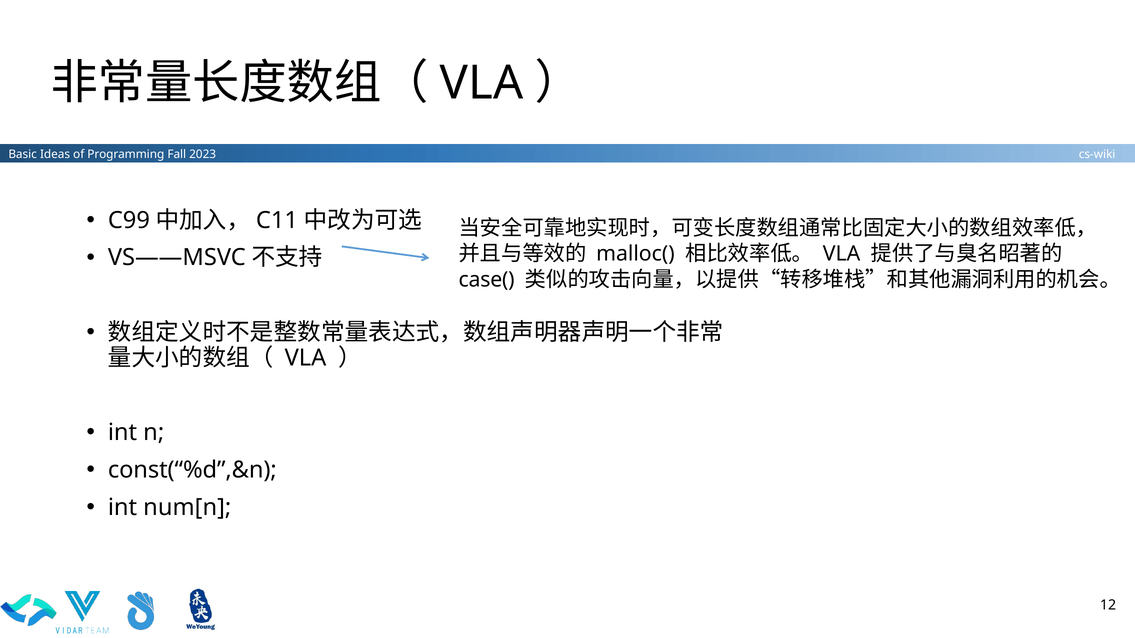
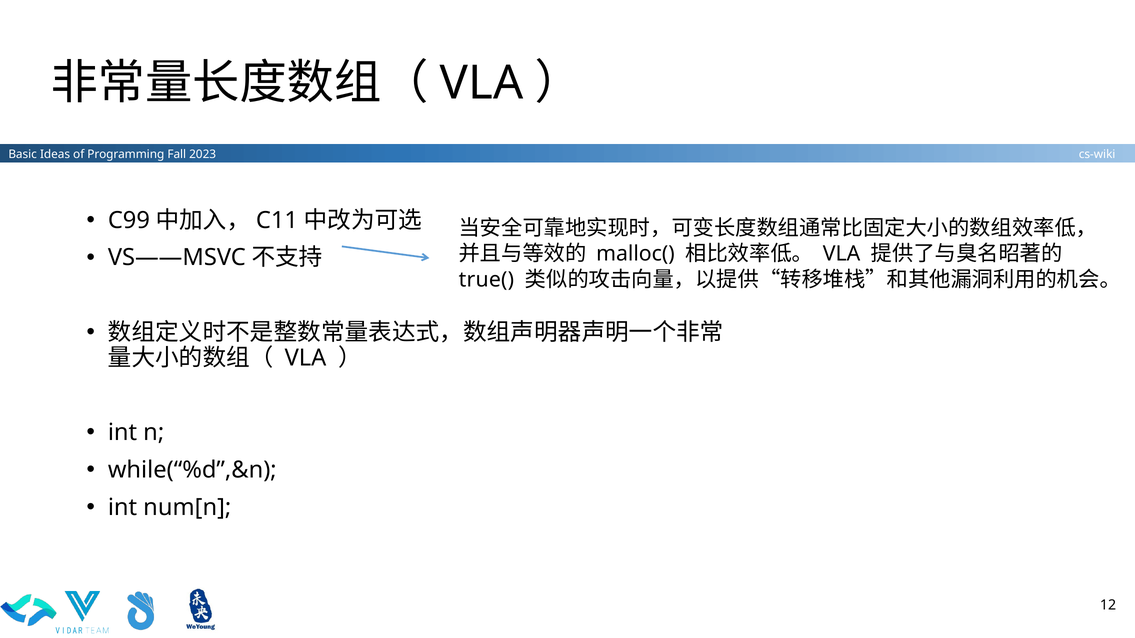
case(: case( -> true( (486, 280)
const(“%d”,&n: const(“%d”,&n -> while(“%d”,&n (192, 470)
